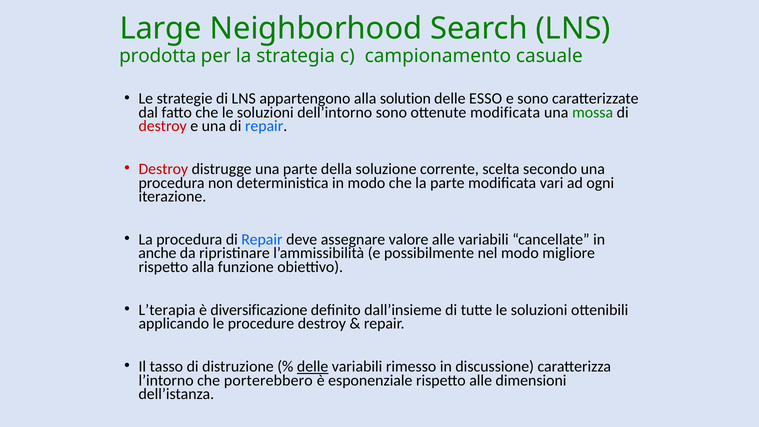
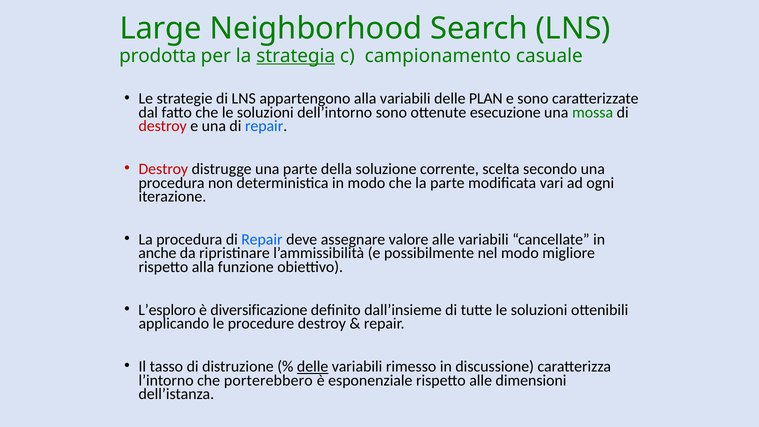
strategia underline: none -> present (296, 56)
alla solution: solution -> variabili (405, 99)
ESSO: ESSO -> PLAN (486, 99)
ottenute modificata: modificata -> esecuzione (505, 112)
L’terapia: L’terapia -> L’esploro (167, 310)
